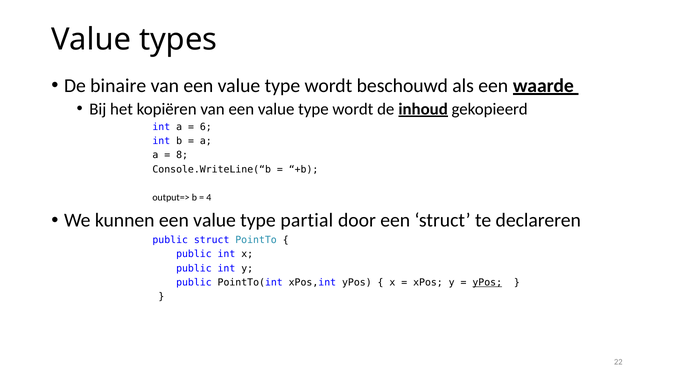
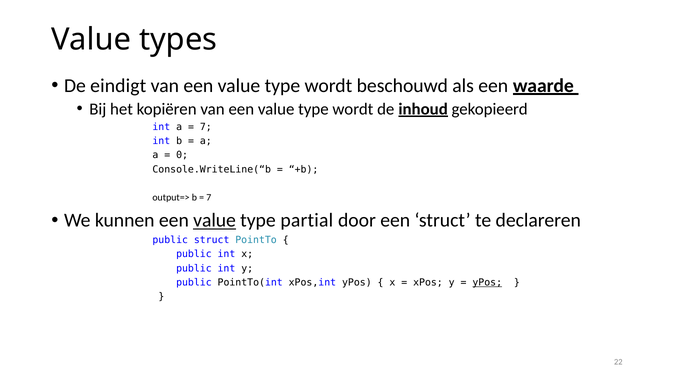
binaire: binaire -> eindigt (118, 86)
6: 6 -> 7 (206, 127)
8: 8 -> 0 (182, 155)
4: 4 -> 7 (209, 198)
value underline: none -> present (215, 221)
